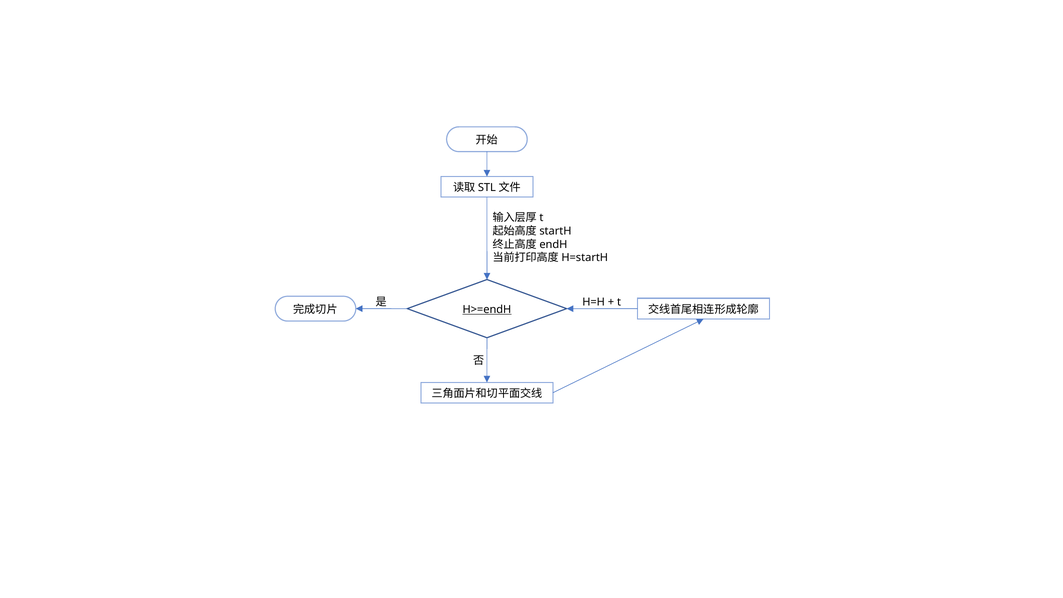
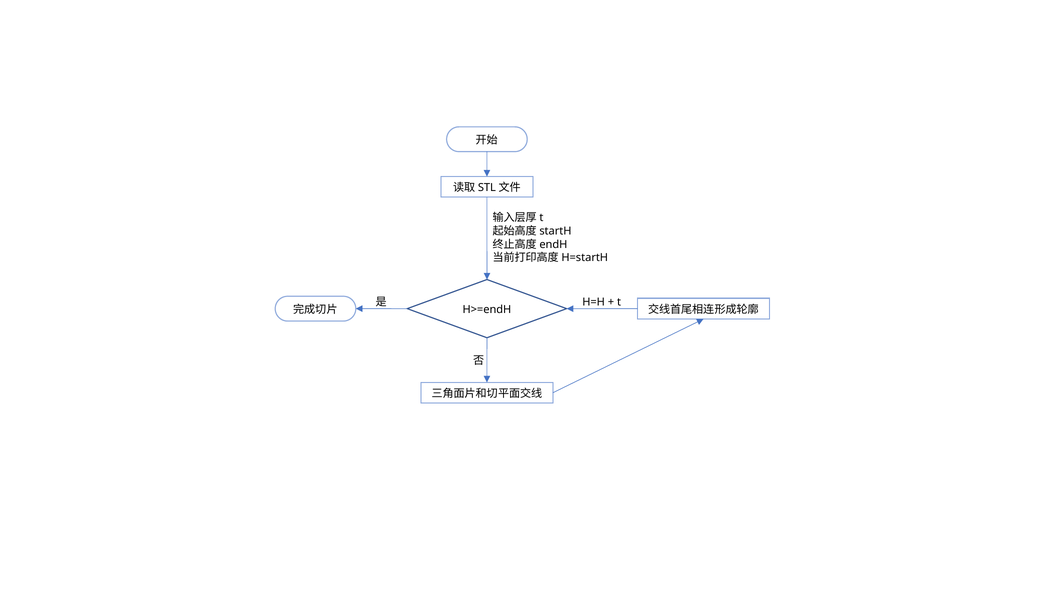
H>=endH underline: present -> none (487, 309)
